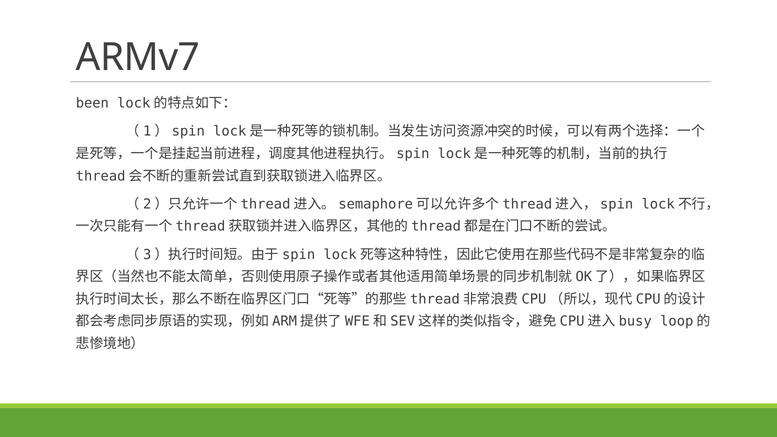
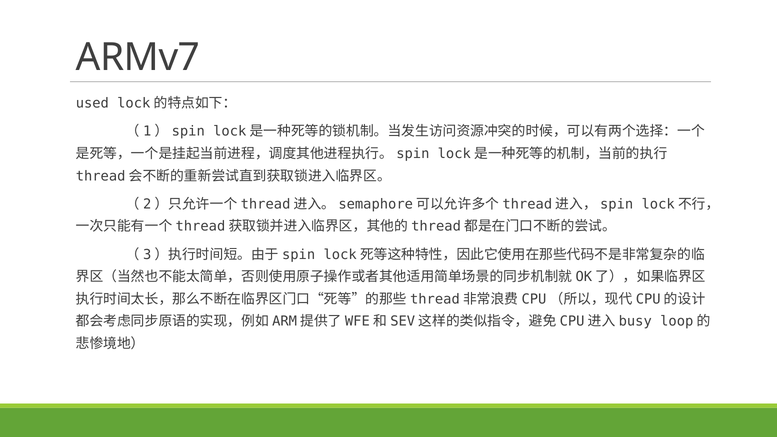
been: been -> used (92, 103)
